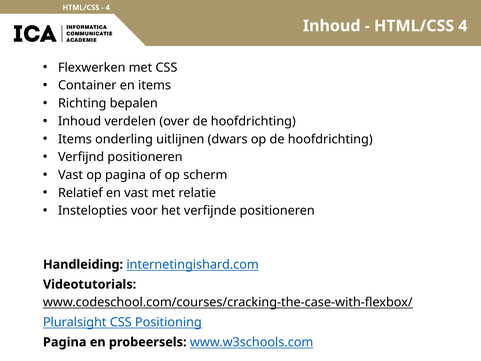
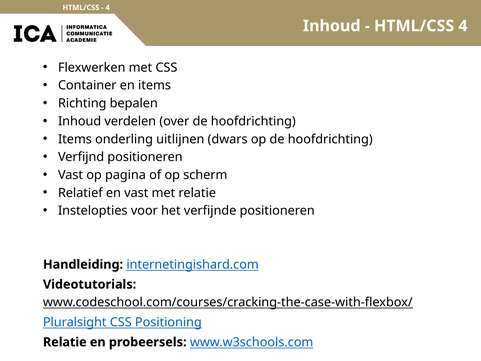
Pagina: Pagina -> Relatie (65, 342)
